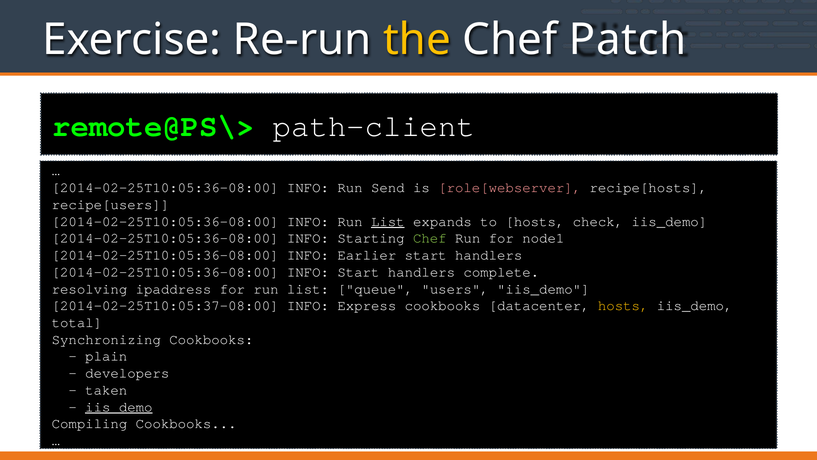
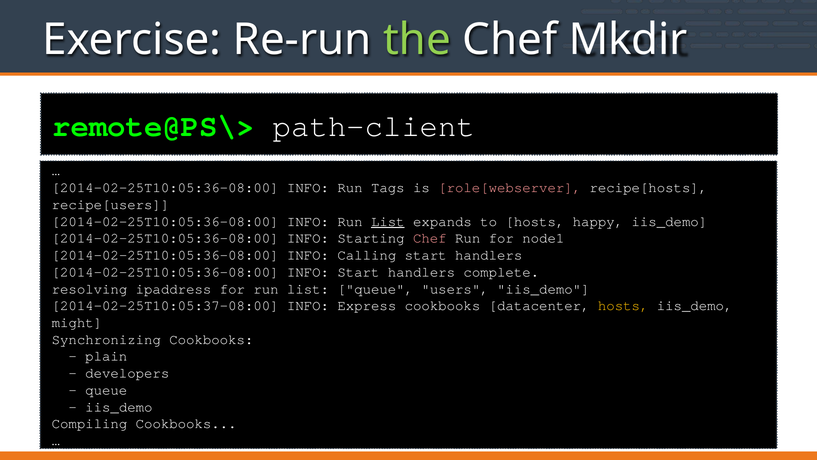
the colour: yellow -> light green (417, 40)
Patch: Patch -> Mkdir (628, 40)
Send: Send -> Tags (388, 188)
check: check -> happy (598, 221)
Chef colour: light green -> pink (430, 238)
Earlier: Earlier -> Calling (367, 255)
total: total -> might (77, 322)
taken: taken -> queue (106, 390)
iis_demo underline: present -> none (119, 406)
